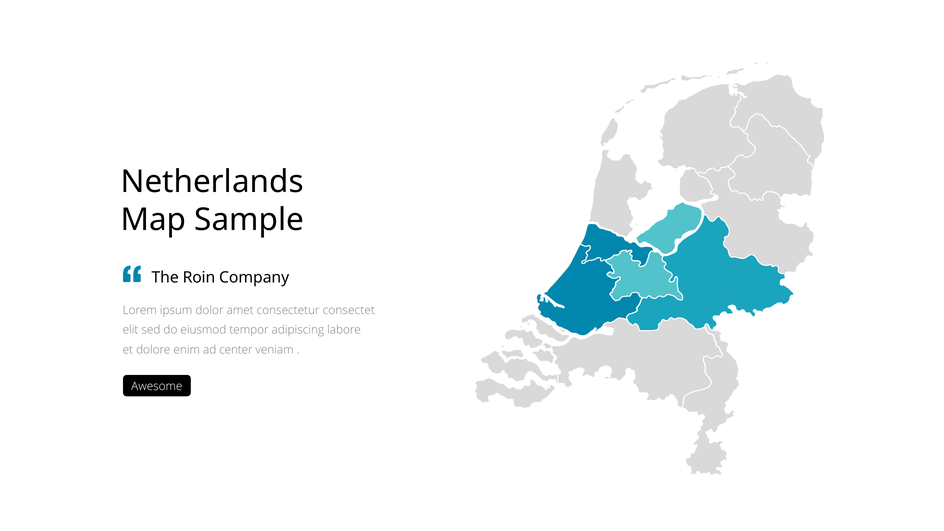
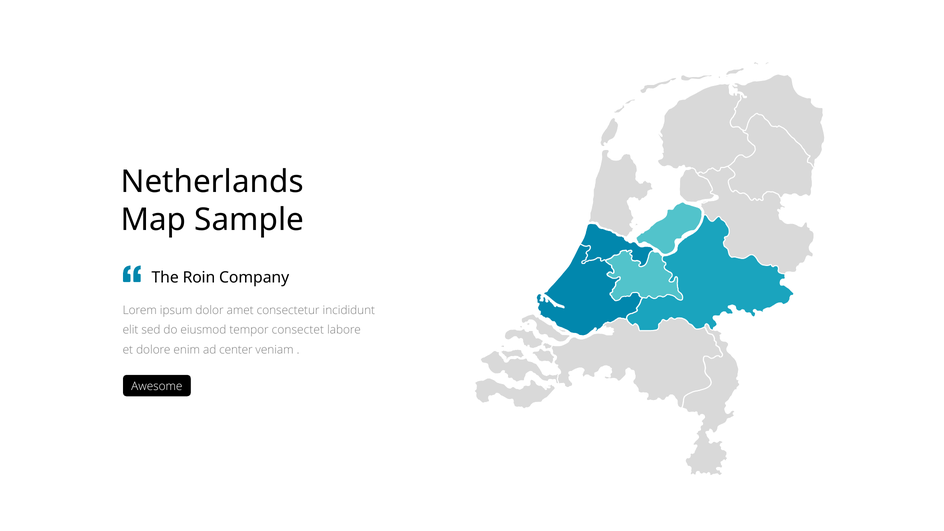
consectet: consectet -> incididunt (349, 310)
adipiscing: adipiscing -> consectet (298, 330)
